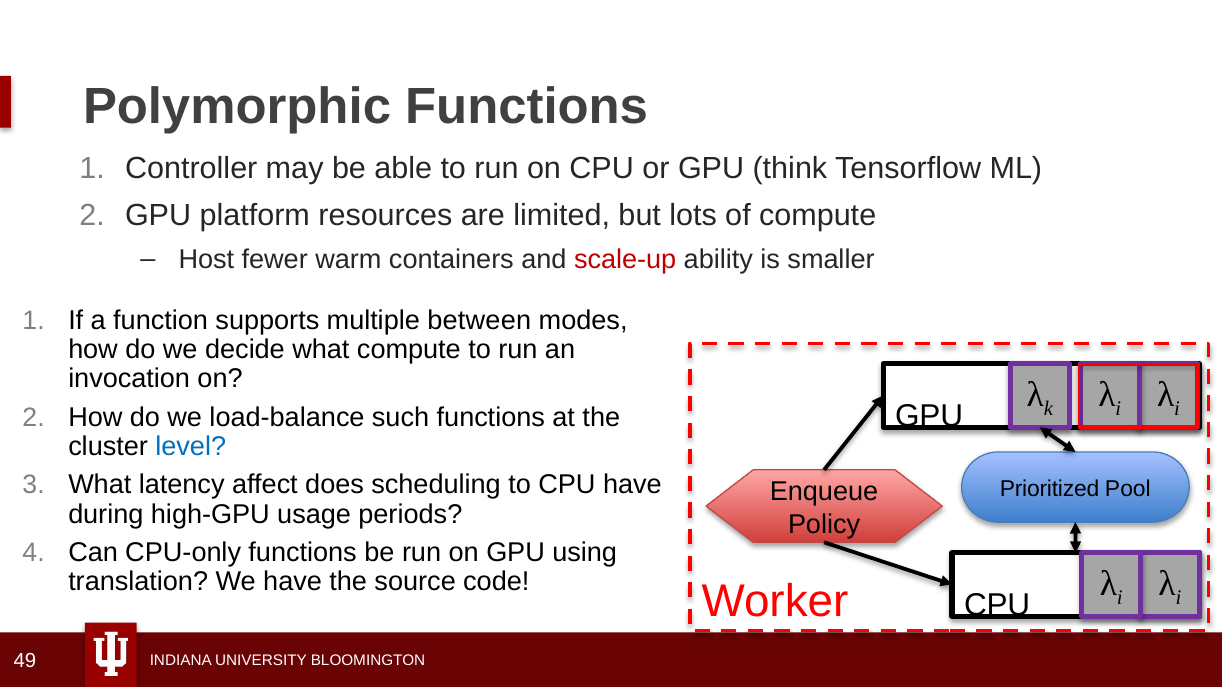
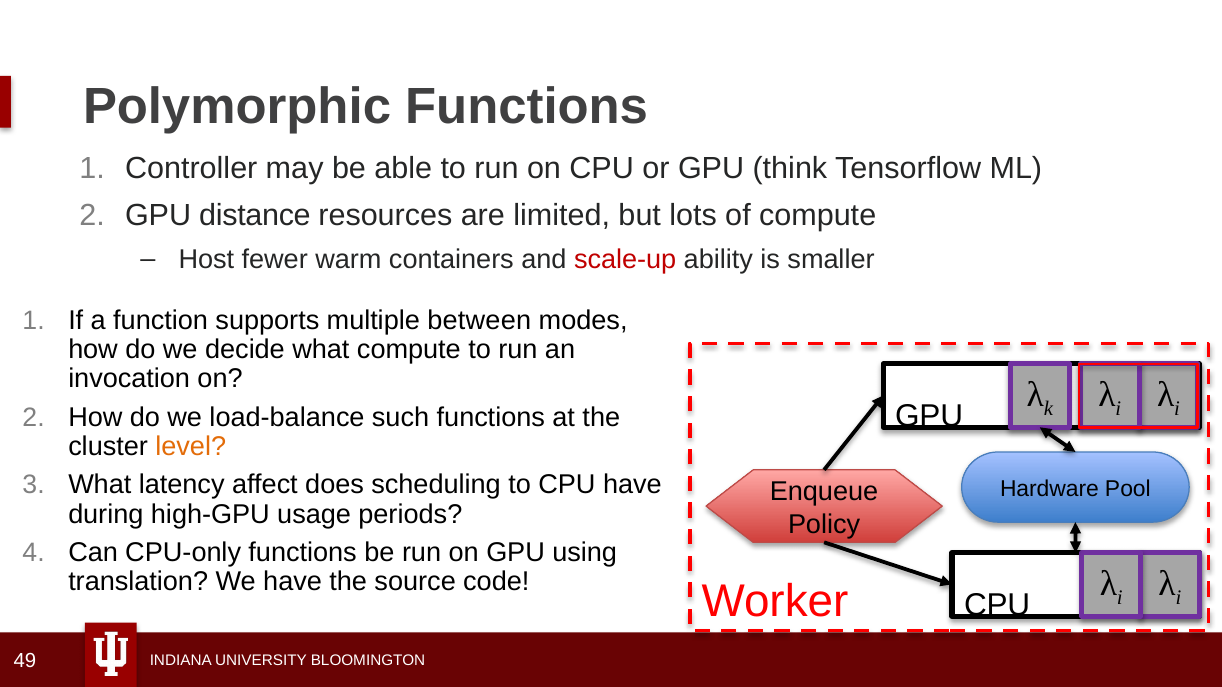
platform: platform -> distance (255, 216)
level colour: blue -> orange (191, 447)
Prioritized: Prioritized -> Hardware (1049, 489)
